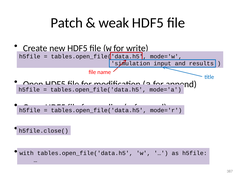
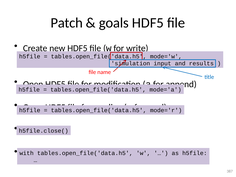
weak: weak -> goals (114, 23)
